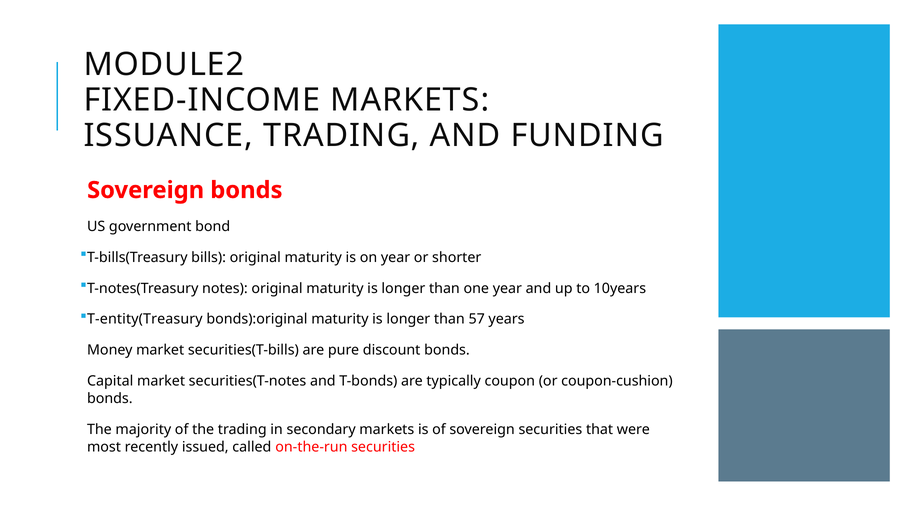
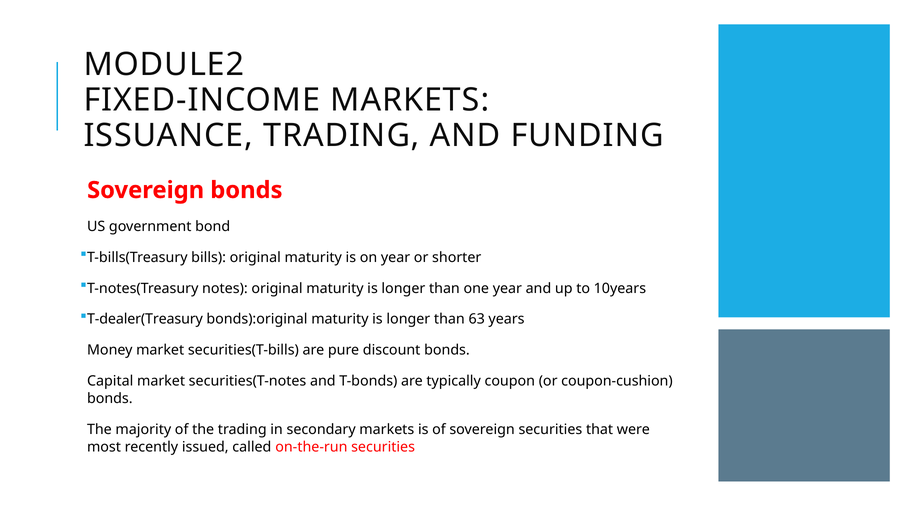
T-entity(Treasury: T-entity(Treasury -> T-dealer(Treasury (145, 319)
57: 57 -> 63 (477, 319)
